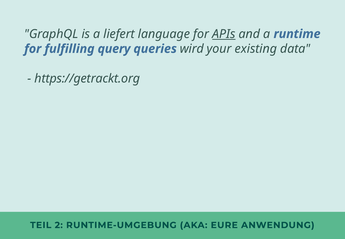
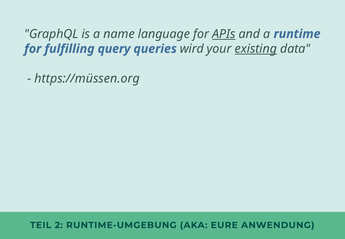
liefert: liefert -> name (119, 34)
existing underline: none -> present (256, 49)
https://getrackt.org: https://getrackt.org -> https://müssen.org (87, 79)
